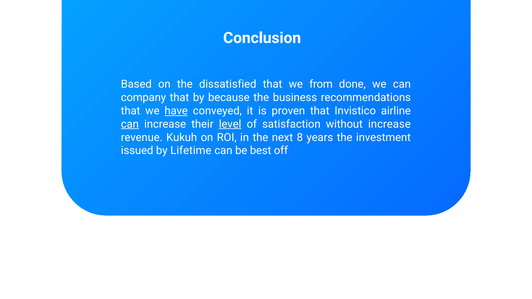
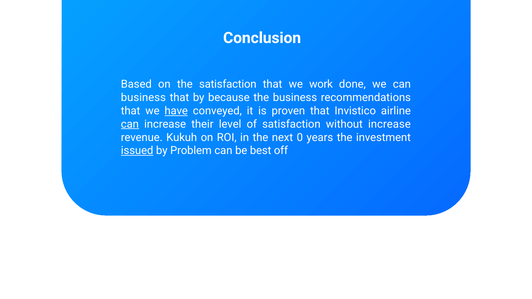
the dissatisfied: dissatisfied -> satisfaction (228, 84)
from: from -> work (321, 84)
company: company -> business (143, 98)
level underline: present -> none (230, 124)
8: 8 -> 0 (300, 137)
issued underline: none -> present (137, 151)
Lifetime: Lifetime -> Problem (191, 151)
